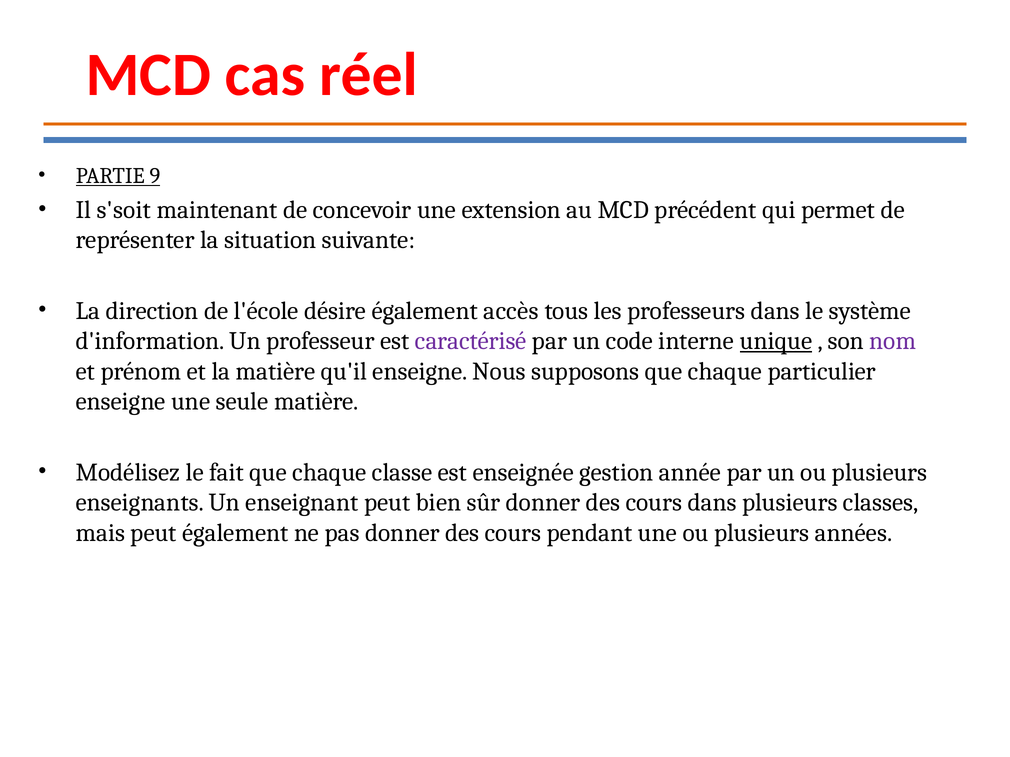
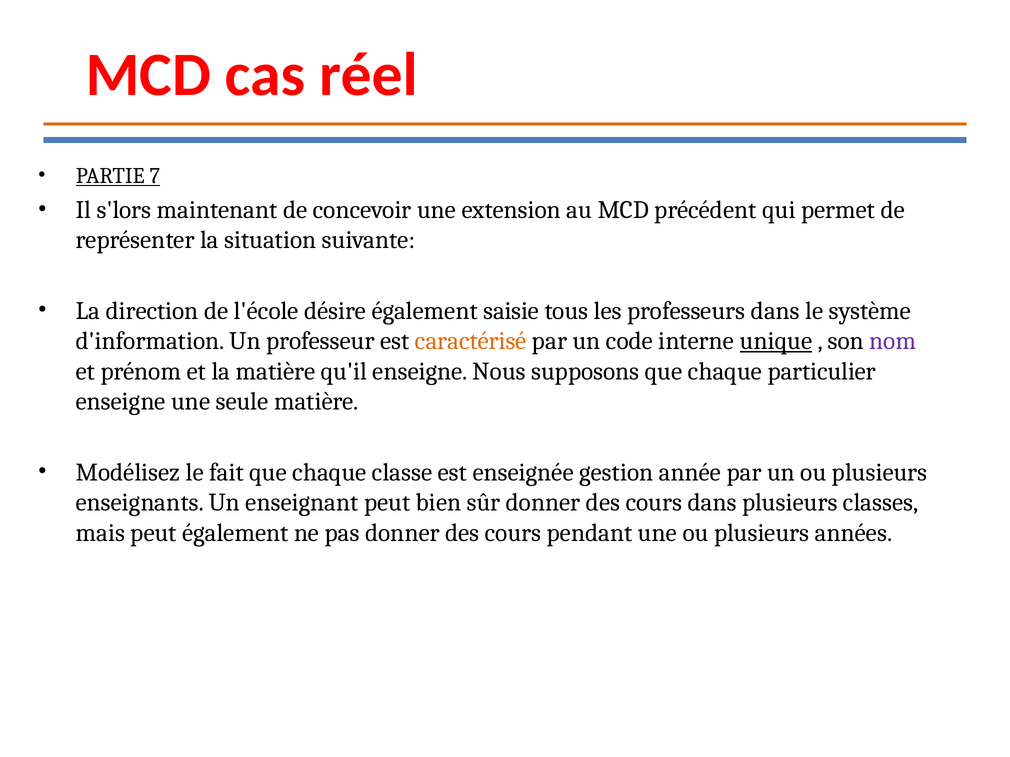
9: 9 -> 7 (155, 176)
s'soit: s'soit -> s'lors (124, 210)
accès: accès -> saisie (511, 311)
caractérisé colour: purple -> orange (471, 341)
